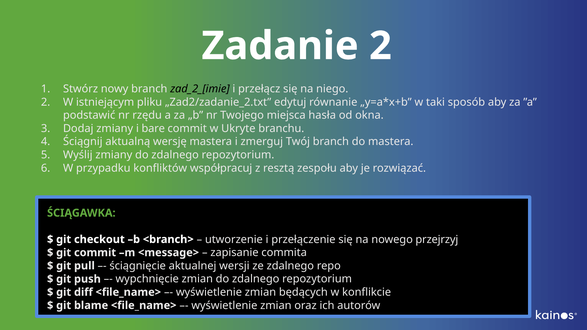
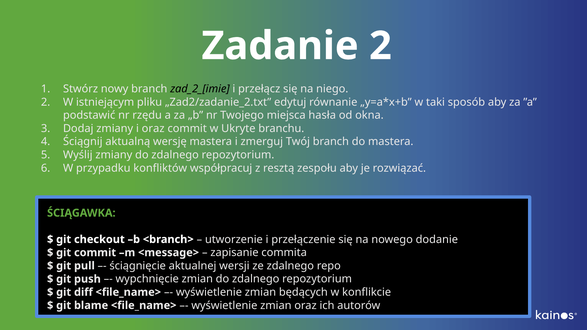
i bare: bare -> oraz (153, 129)
przejrzyj: przejrzyj -> dodanie (437, 240)
